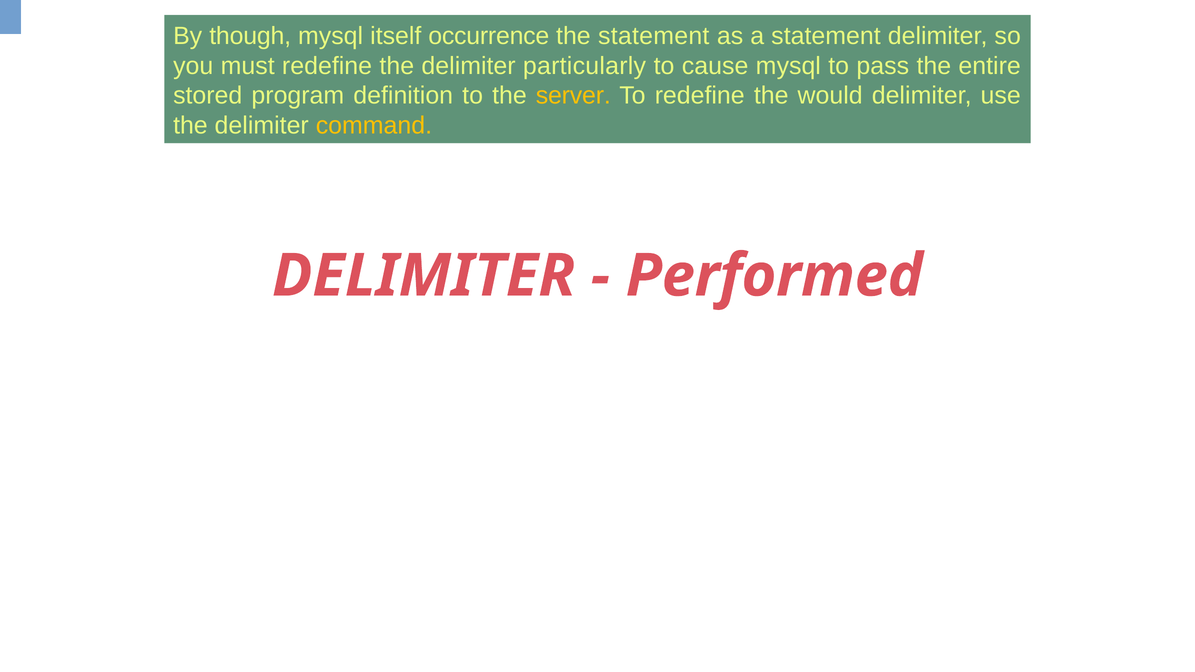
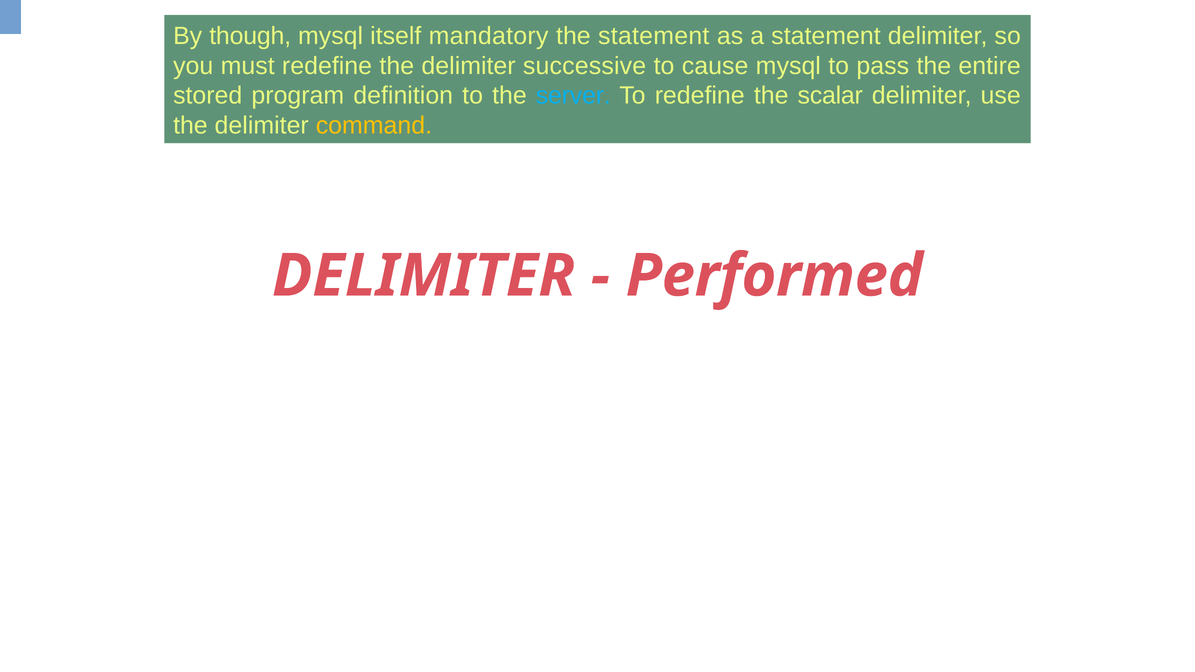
occurrence: occurrence -> mandatory (489, 36)
particularly: particularly -> successive (585, 66)
server colour: yellow -> light blue (573, 96)
would: would -> scalar (830, 96)
